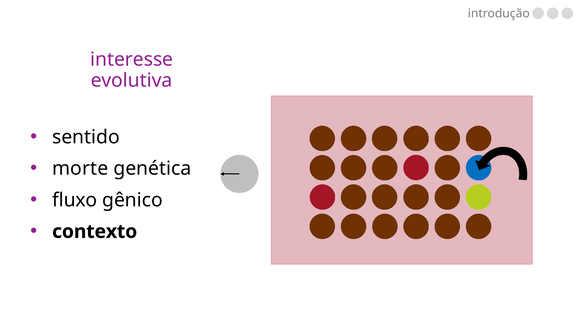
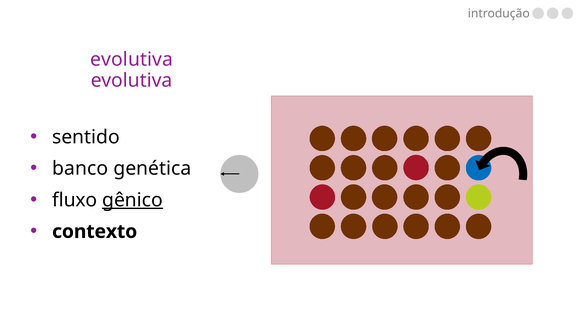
interesse: interesse -> evolutiva (132, 60)
morte: morte -> banco (80, 169)
gênico underline: none -> present (133, 200)
